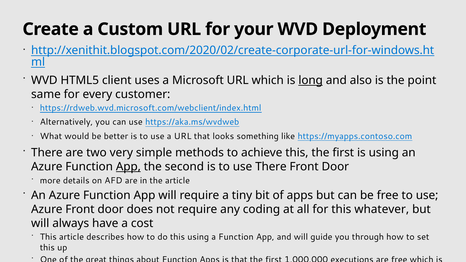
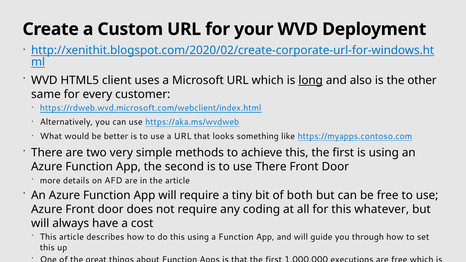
point: point -> other (422, 80)
App underline: present -> none (128, 167)
of apps: apps -> both (300, 195)
